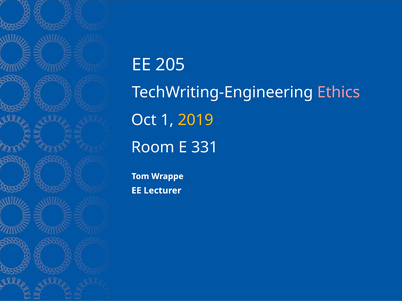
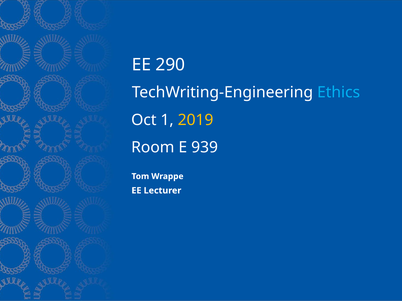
205: 205 -> 290 (170, 65)
Ethics colour: pink -> light blue (339, 92)
331: 331 -> 939 (205, 147)
